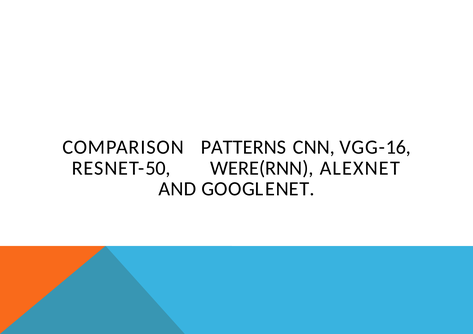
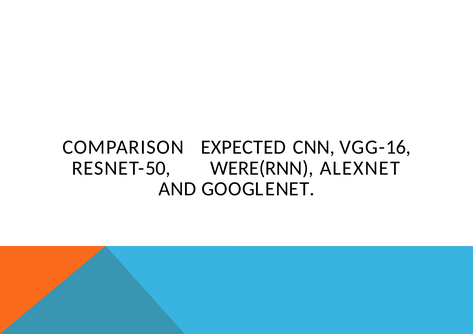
PATTERNS: PATTERNS -> EXPECTED (243, 147)
